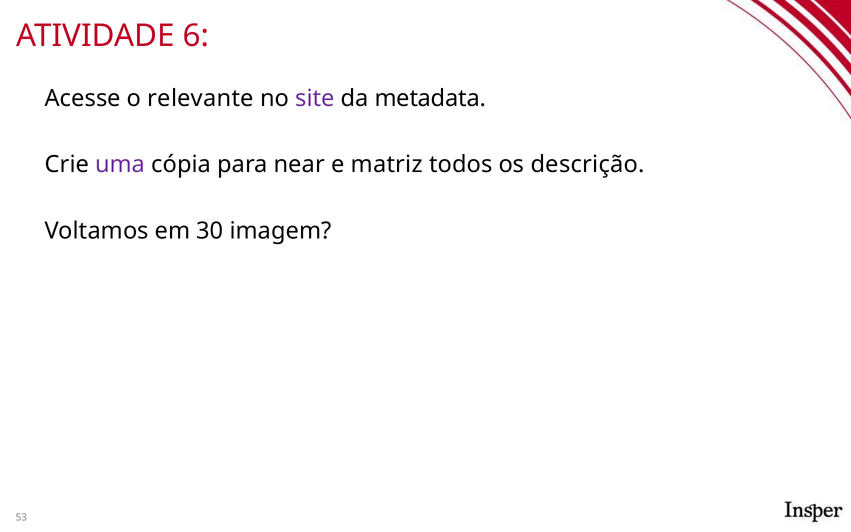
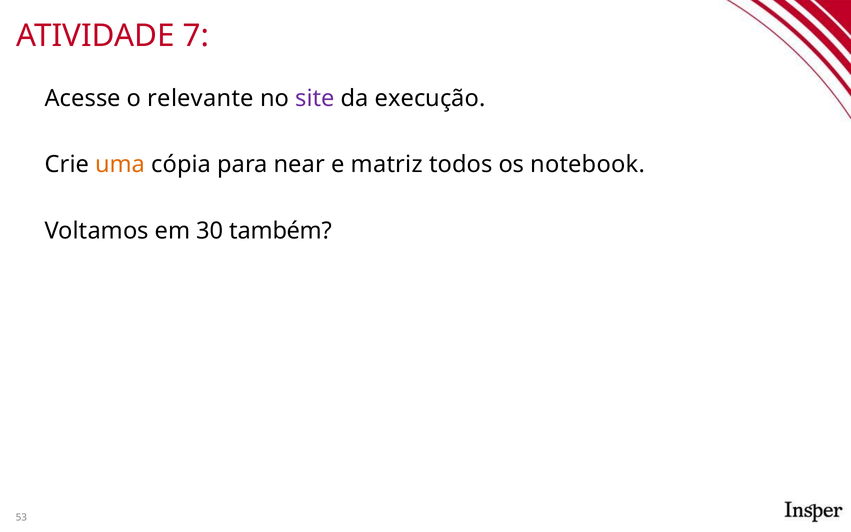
6: 6 -> 7 (196, 36)
metadata: metadata -> execução (430, 98)
uma colour: purple -> orange (120, 165)
descrição: descrição -> notebook (588, 165)
imagem: imagem -> também (281, 231)
